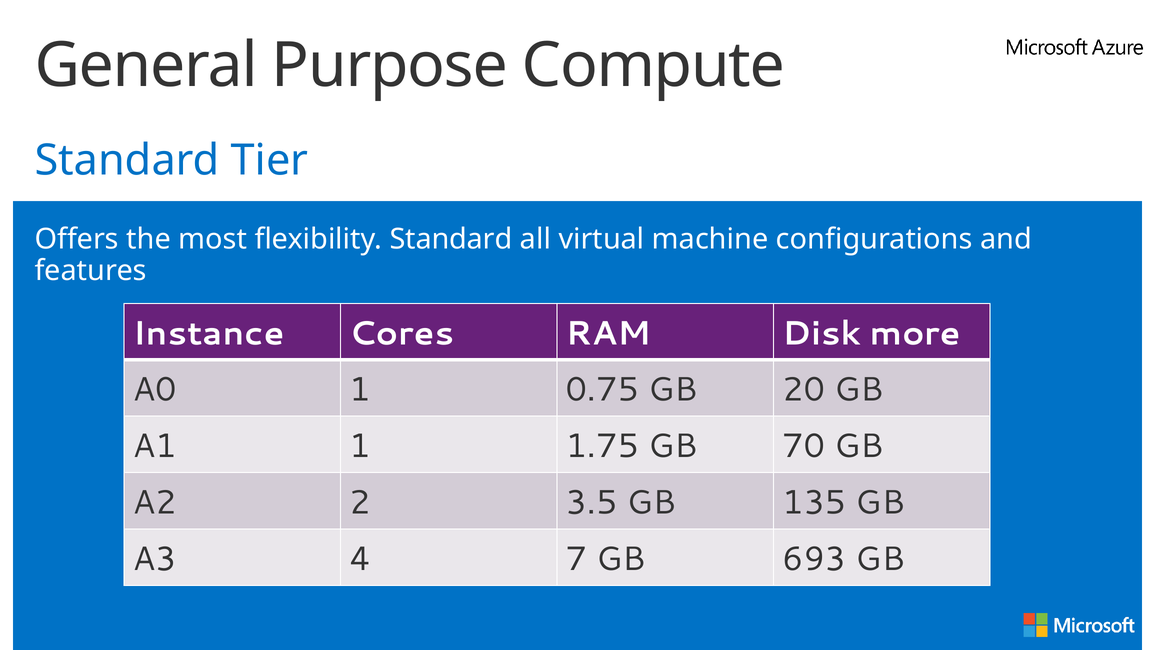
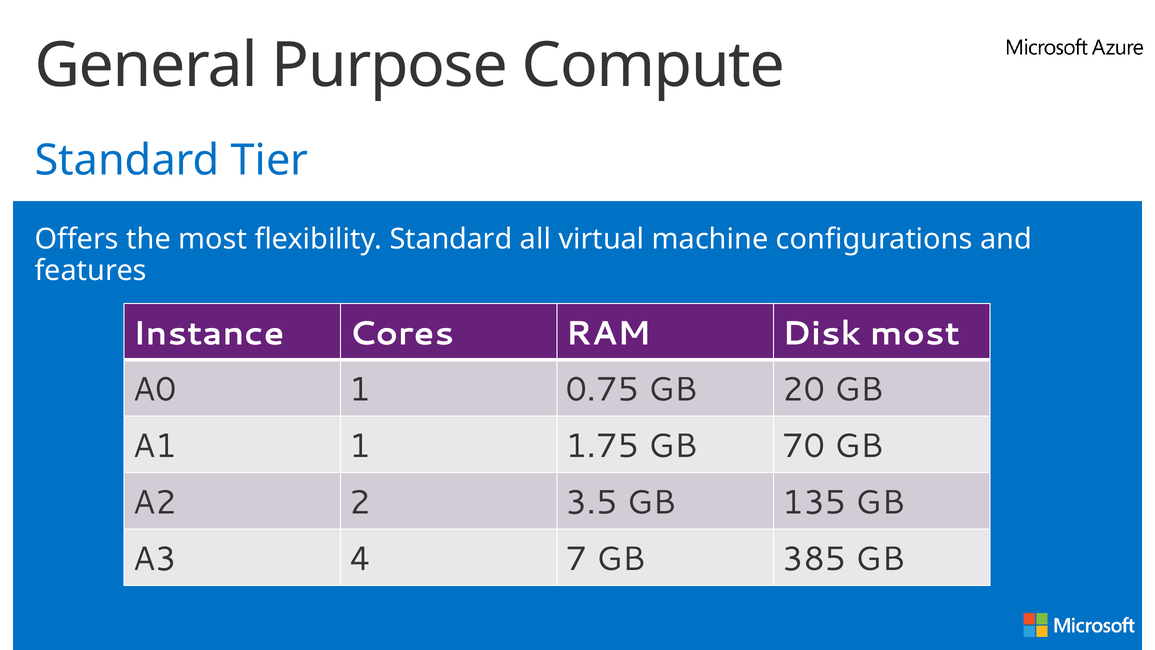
Disk more: more -> most (915, 333)
693: 693 -> 385 (814, 559)
